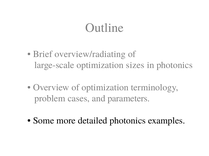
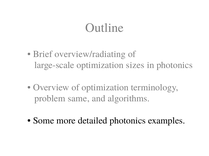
cases: cases -> same (79, 99)
parameters: parameters -> algorithms (129, 99)
